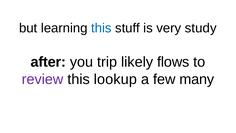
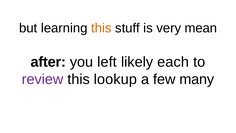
this colour: blue -> orange (101, 28)
study: study -> mean (201, 28)
trip: trip -> left (107, 62)
flows: flows -> each (173, 62)
